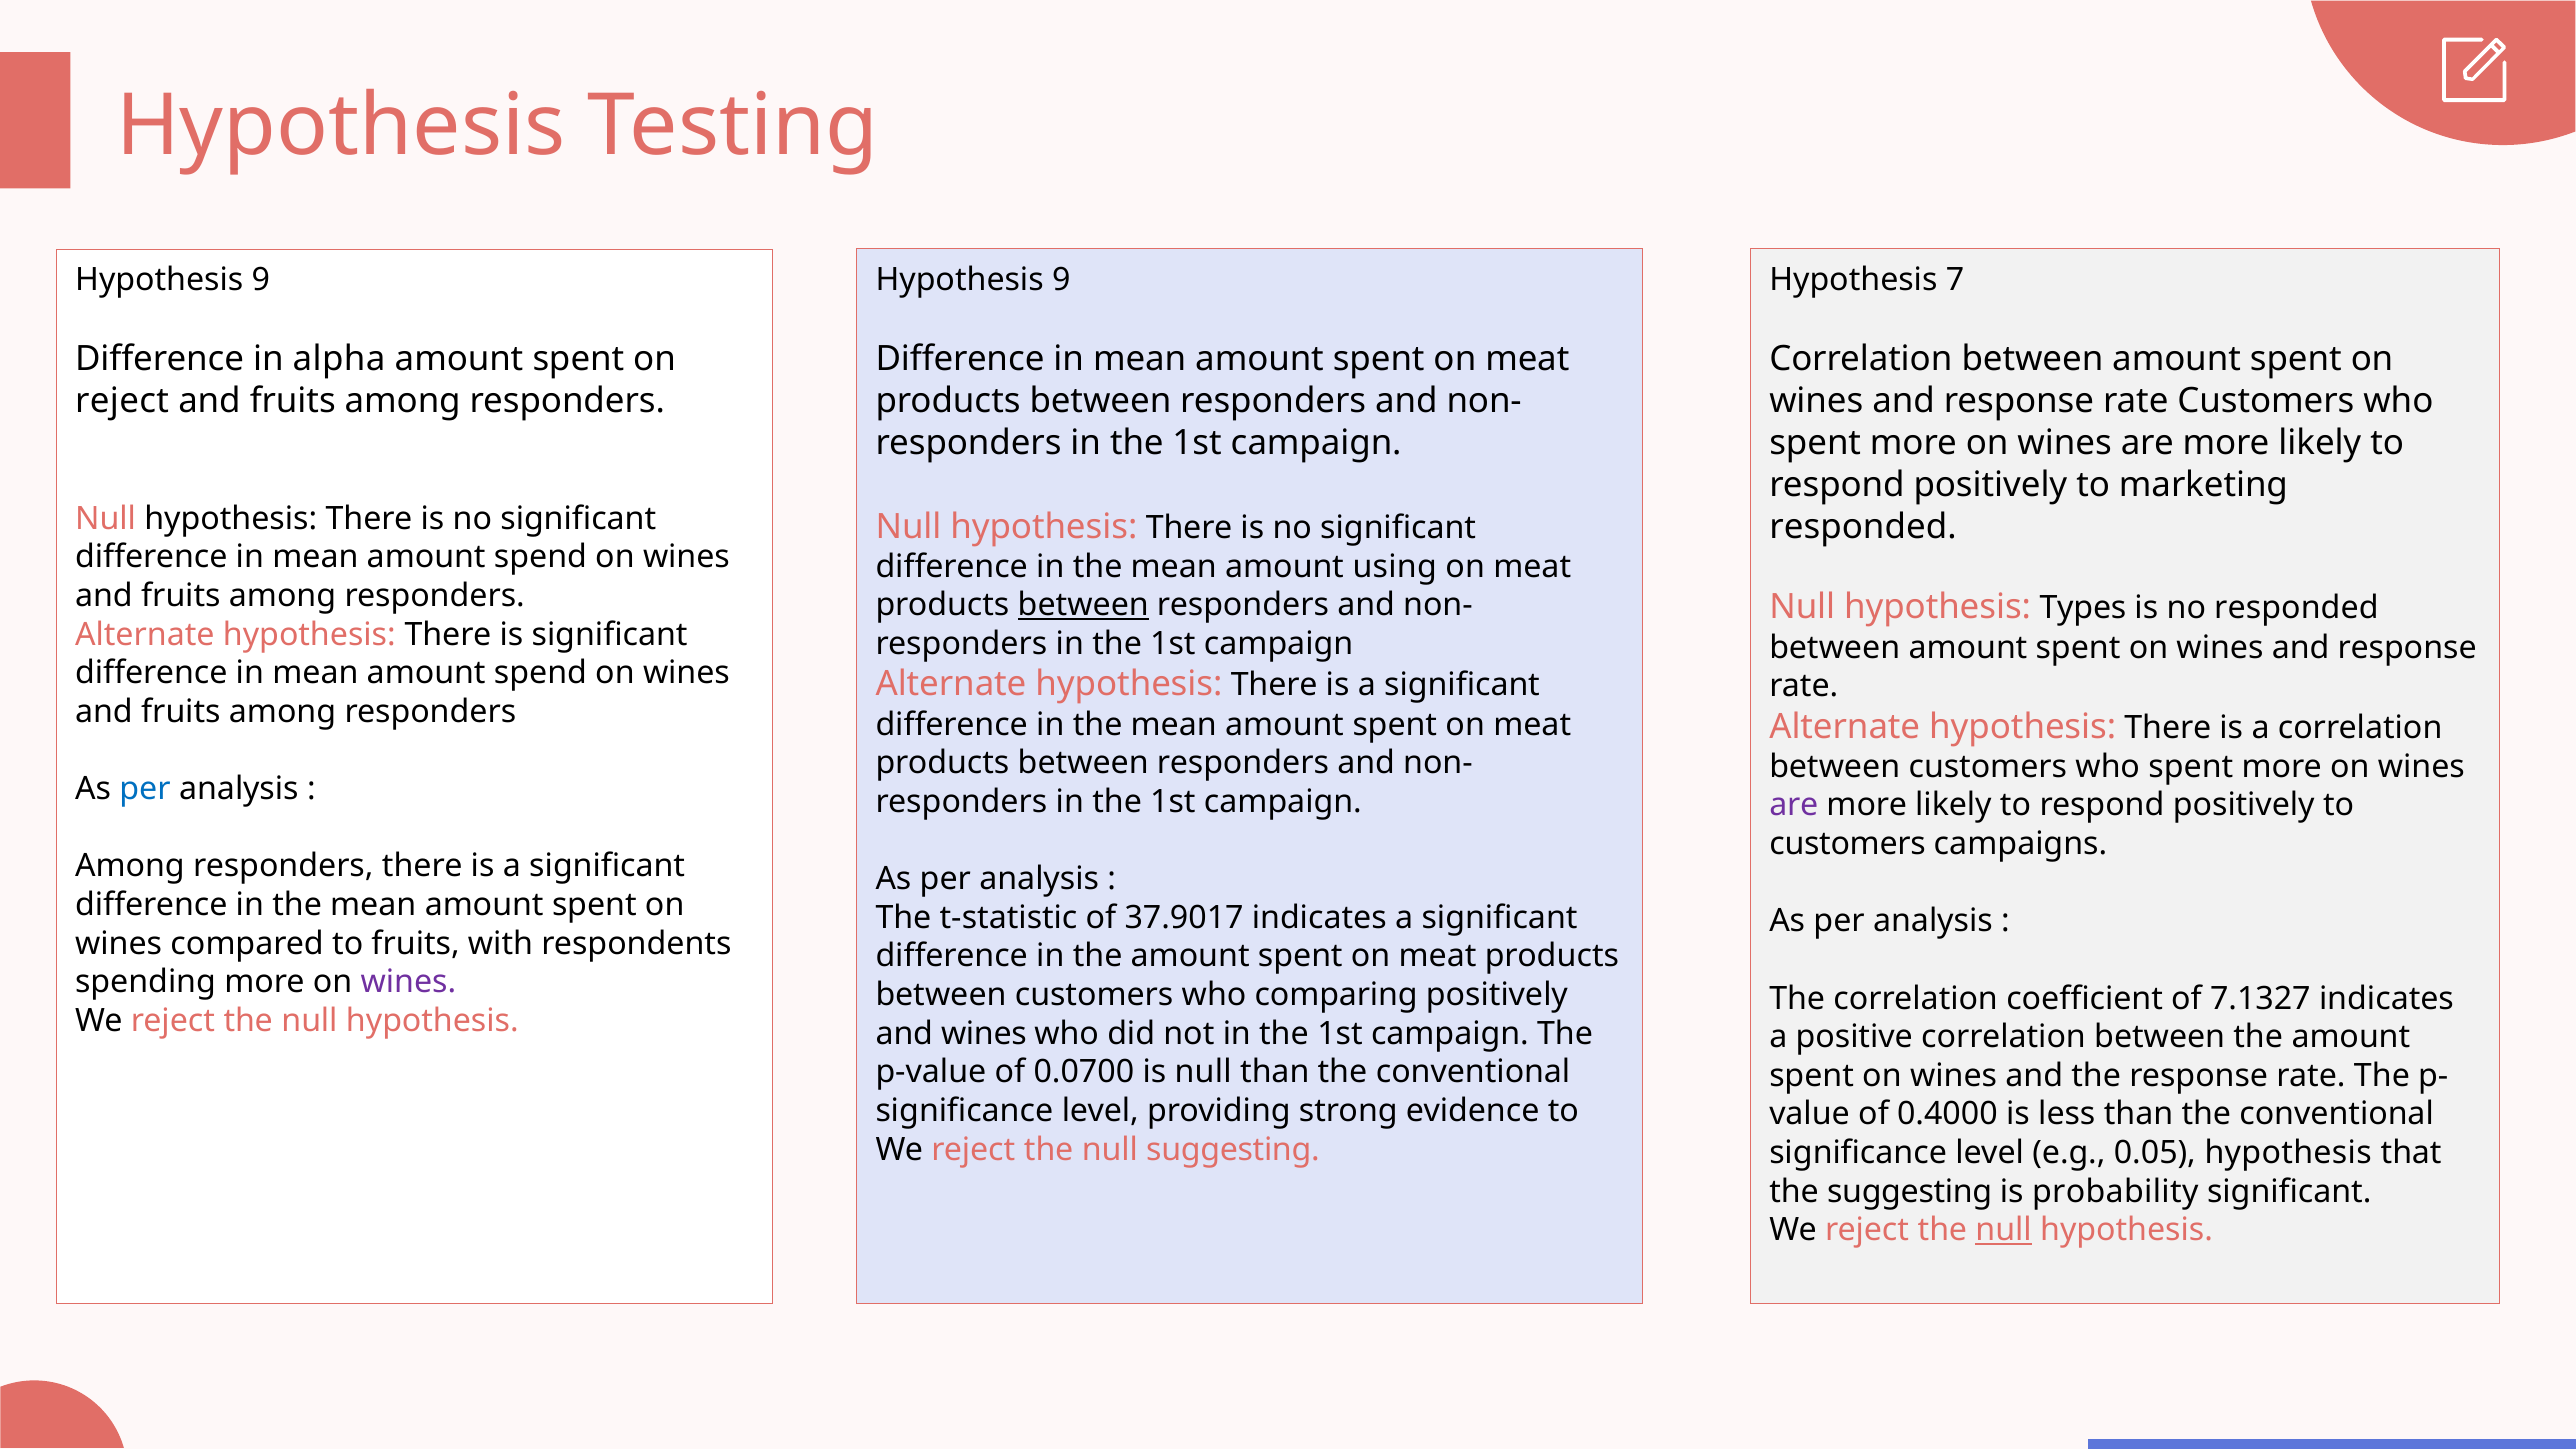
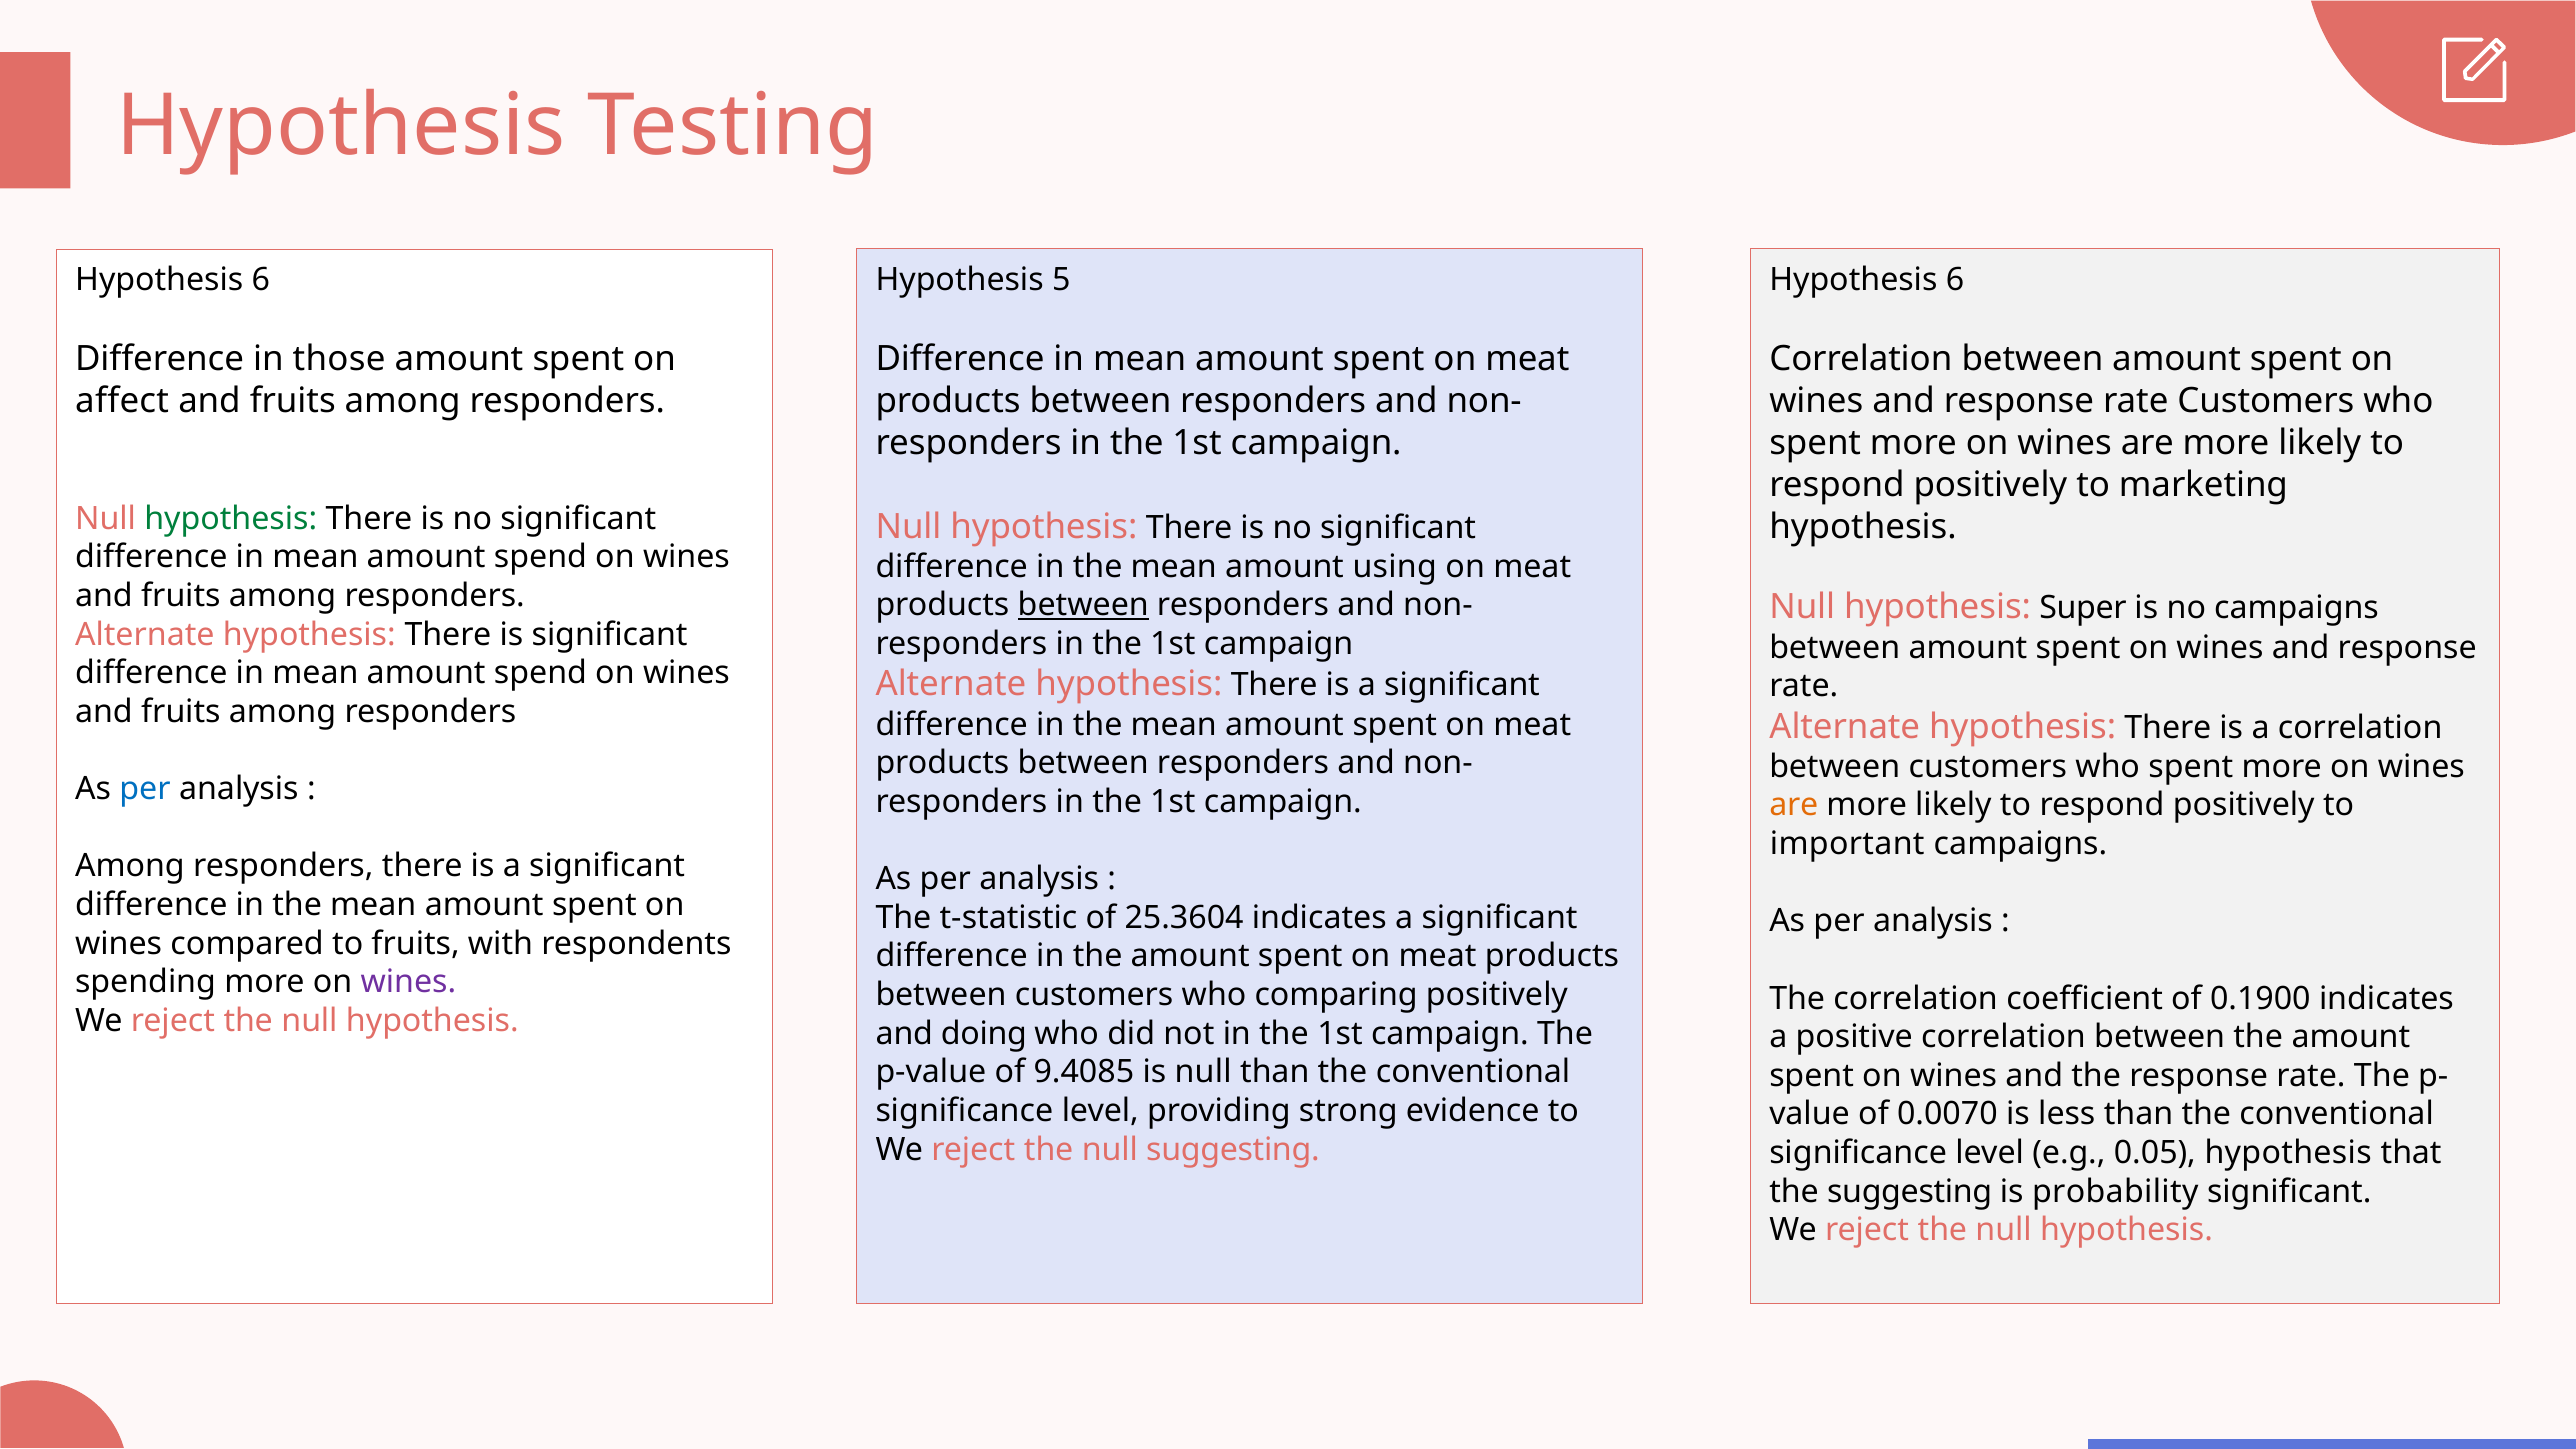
9: 9 -> 5 (1061, 280)
9: 9 -> 6 (261, 280)
7: 7 -> 6 (1955, 280)
alpha: alpha -> those (339, 359)
reject: reject -> affect (122, 401)
hypothesis colour: black -> green (231, 518)
responded: responded -> hypothesis (1863, 527)
Types: Types -> Super (2083, 608)
no responded: responded -> campaigns (2296, 608)
are colour: purple -> orange (1794, 805)
customers: customers -> important (1847, 844)
37.9017: 37.9017 -> 25.3604 (1184, 918)
7.1327: 7.1327 -> 0.1900 (2260, 998)
and wines: wines -> doing (984, 1034)
0.0700: 0.0700 -> 9.4085 (1084, 1072)
0.4000: 0.4000 -> 0.0070 (1947, 1114)
null underline: present -> none (2004, 1230)
